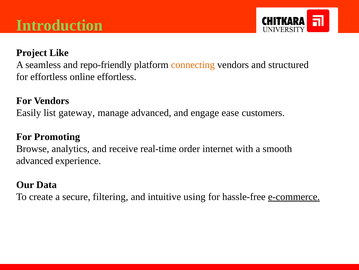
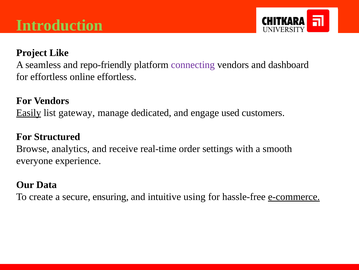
connecting colour: orange -> purple (193, 65)
structured: structured -> dashboard (289, 65)
Easily underline: none -> present (29, 112)
manage advanced: advanced -> dedicated (151, 112)
ease: ease -> used (230, 112)
Promoting: Promoting -> Structured (57, 136)
internet: internet -> settings (218, 148)
advanced: advanced -> everyone (35, 160)
filtering: filtering -> ensuring (111, 196)
